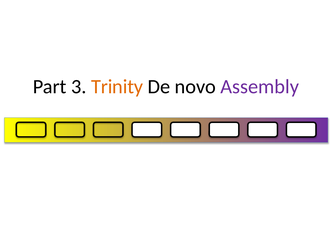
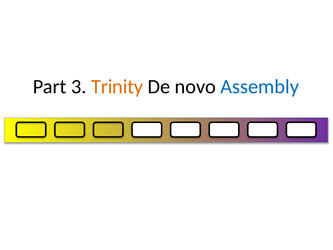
Assembly colour: purple -> blue (260, 86)
